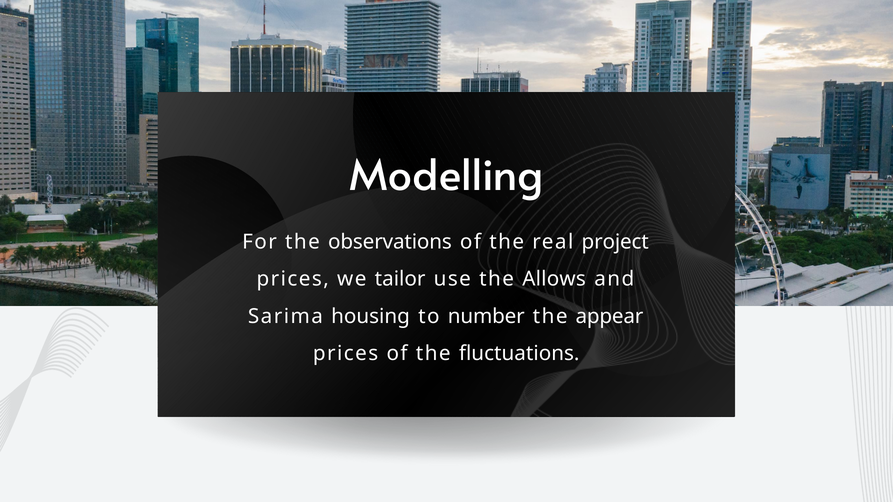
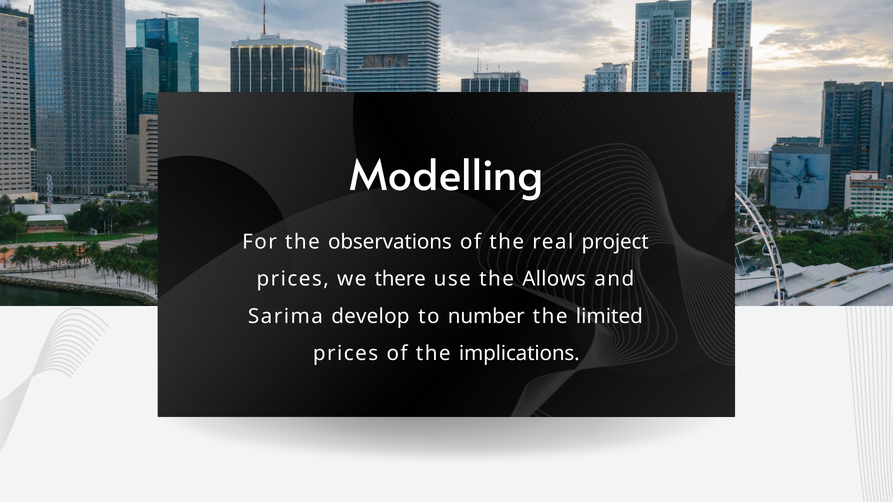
tailor: tailor -> there (400, 279)
housing: housing -> develop (370, 317)
appear: appear -> limited (609, 317)
fluctuations: fluctuations -> implications (519, 354)
